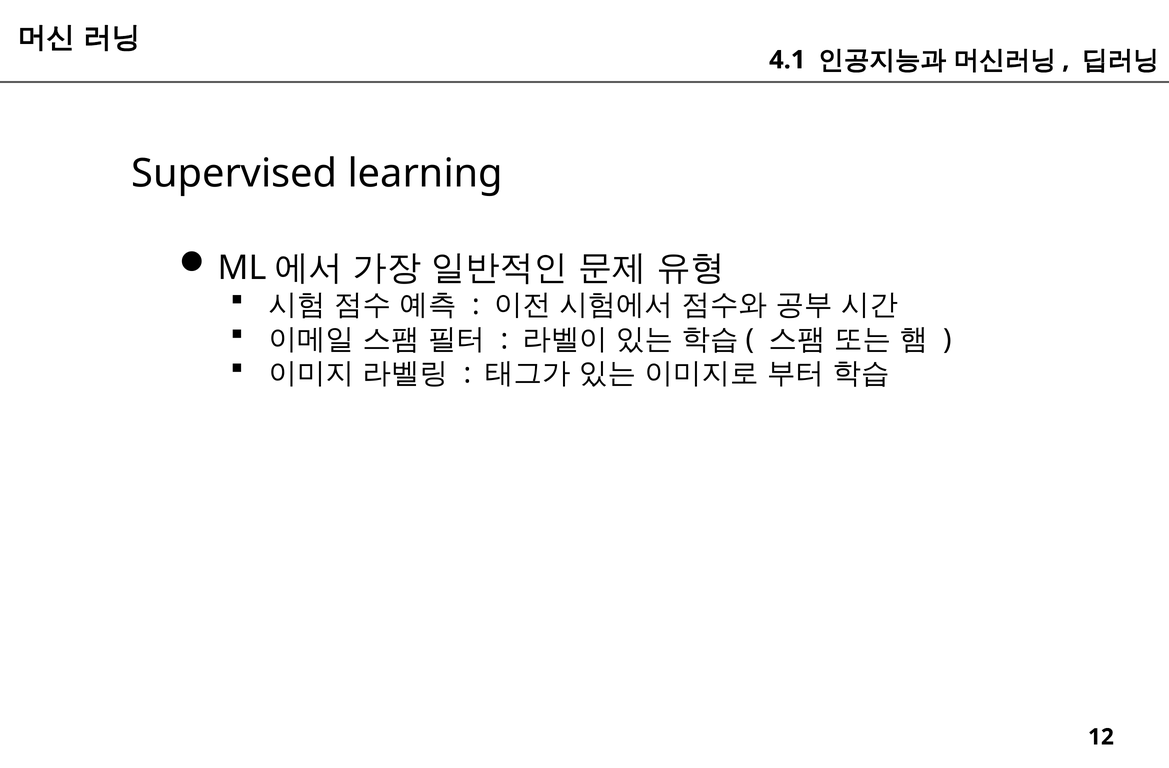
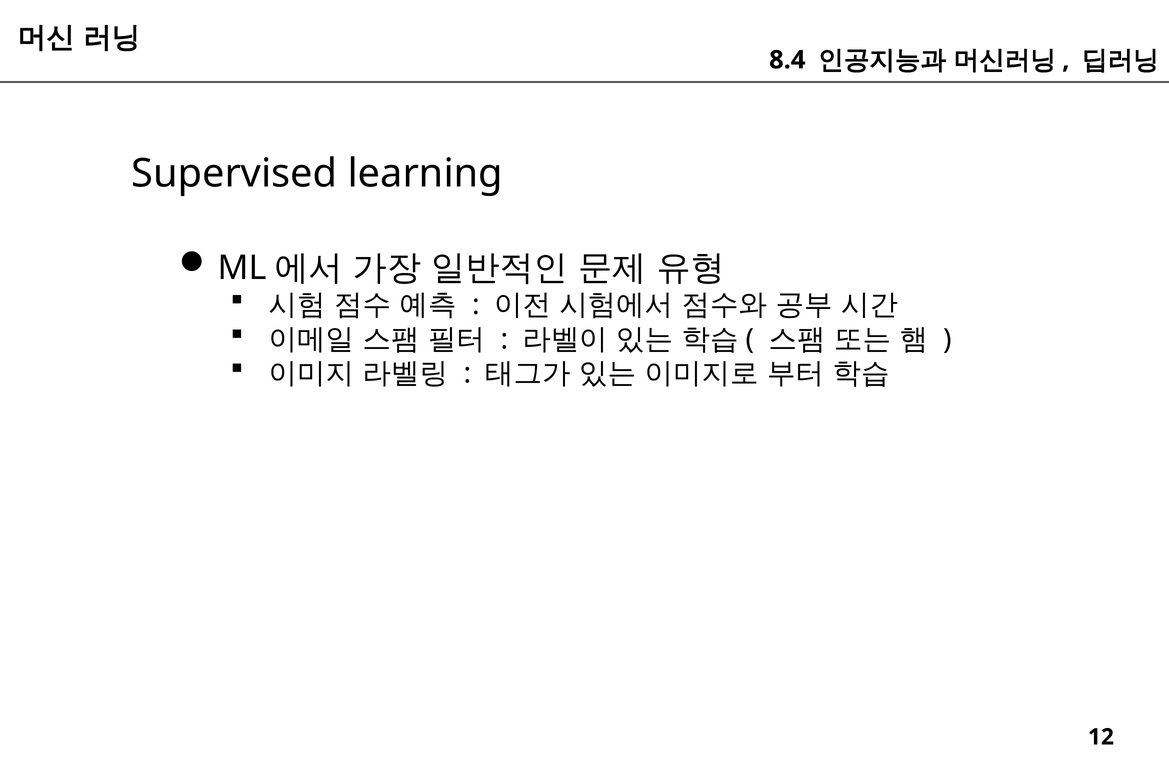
4.1: 4.1 -> 8.4 (787, 60)
